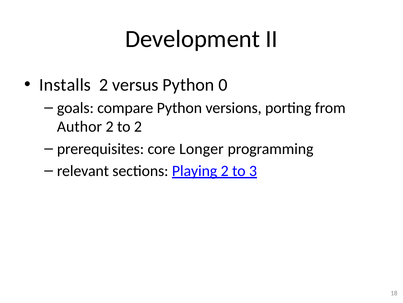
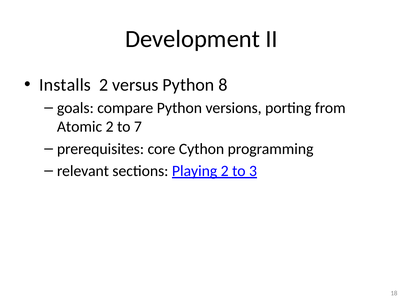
0: 0 -> 8 (223, 85)
Author: Author -> Atomic (80, 127)
to 2: 2 -> 7 (138, 127)
Longer: Longer -> Cython (202, 148)
